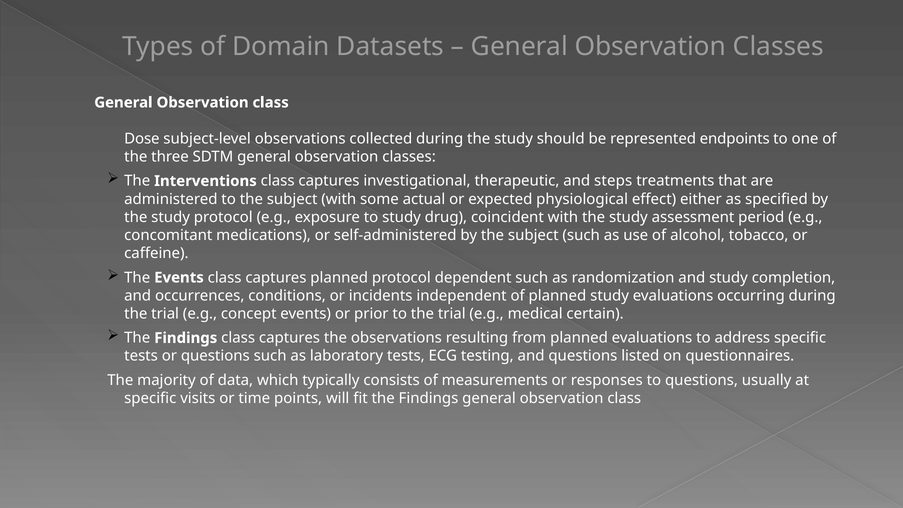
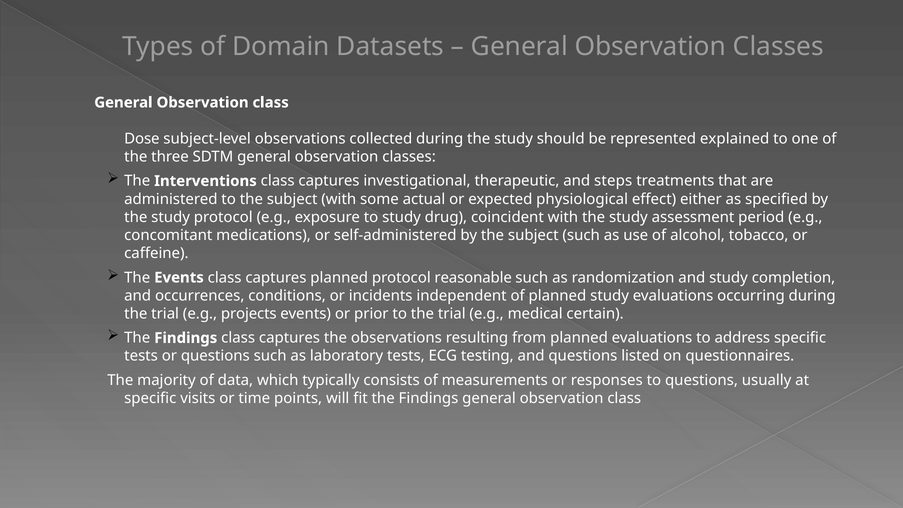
endpoints: endpoints -> explained (735, 139)
dependent: dependent -> reasonable (473, 278)
concept: concept -> projects (249, 314)
